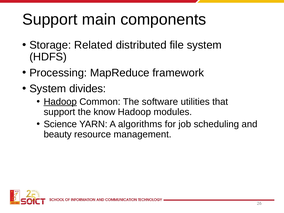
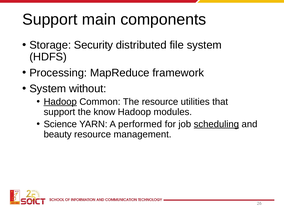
Related: Related -> Security (94, 45)
divides: divides -> without (88, 89)
The software: software -> resource (160, 102)
algorithms: algorithms -> performed (140, 124)
scheduling underline: none -> present (216, 124)
